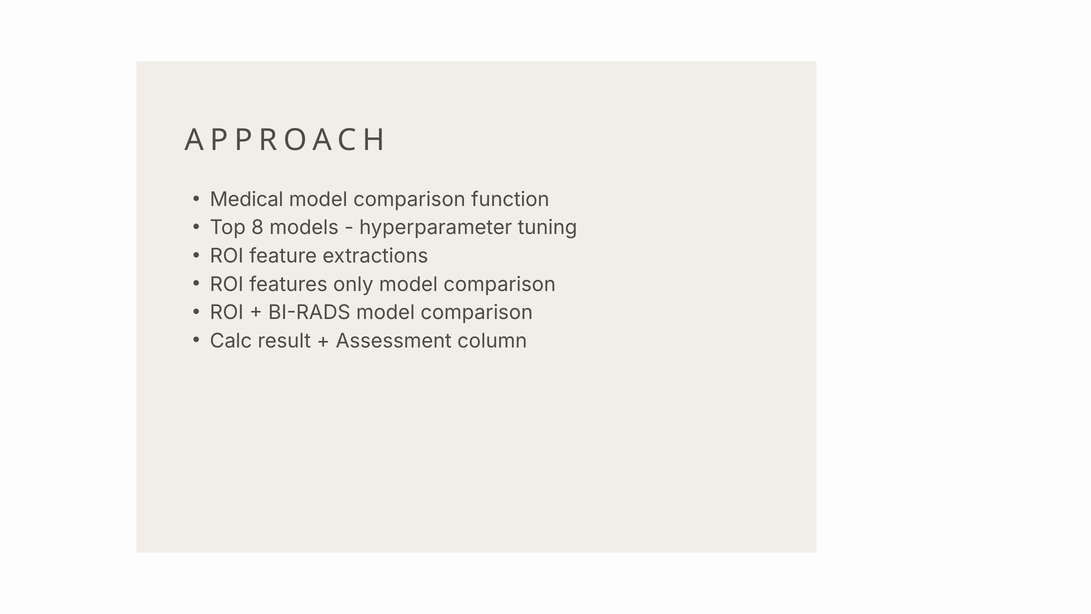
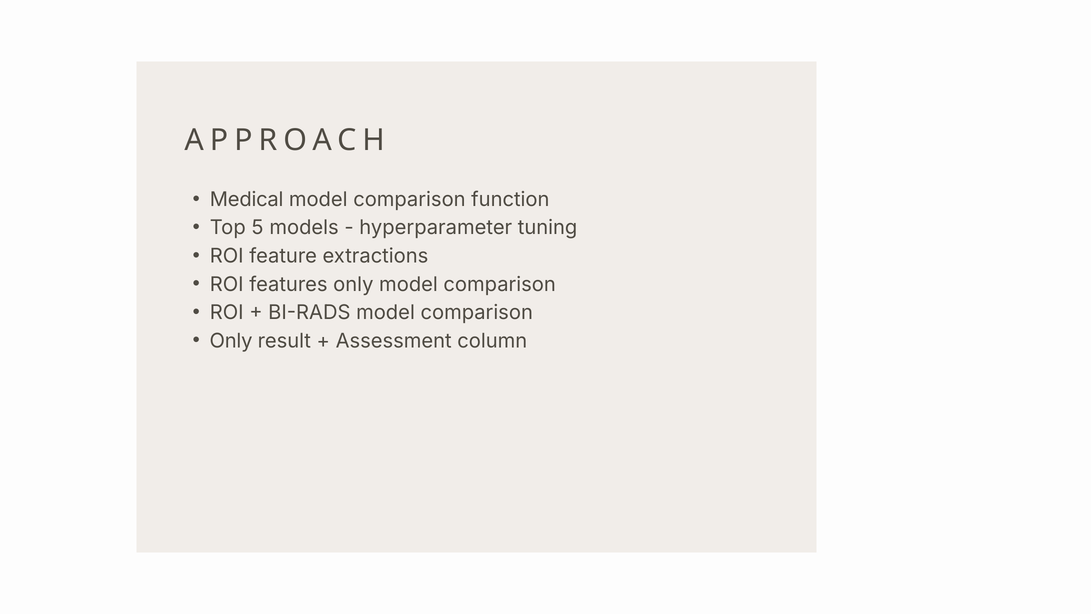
8: 8 -> 5 (257, 228)
Calc: Calc -> Only (231, 341)
